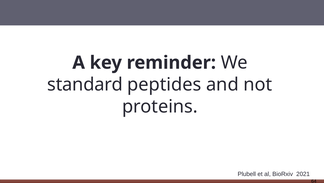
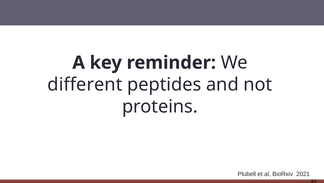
standard: standard -> different (85, 84)
